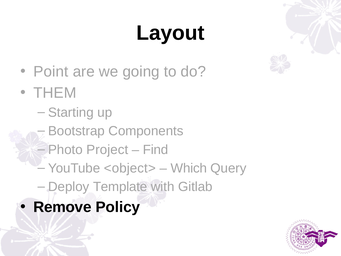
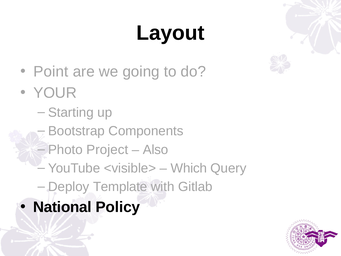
THEM: THEM -> YOUR (55, 93)
Find: Find -> Also (156, 150)
<object>: <object> -> <visible> (130, 168)
Remove: Remove -> National (62, 207)
